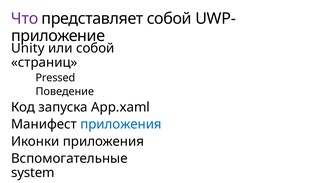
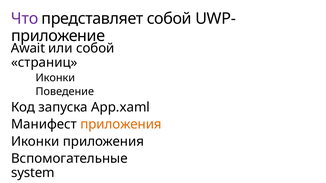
Unity: Unity -> Await (28, 48)
Pressed: Pressed -> Иконки (55, 78)
приложения colour: blue -> orange (121, 125)
